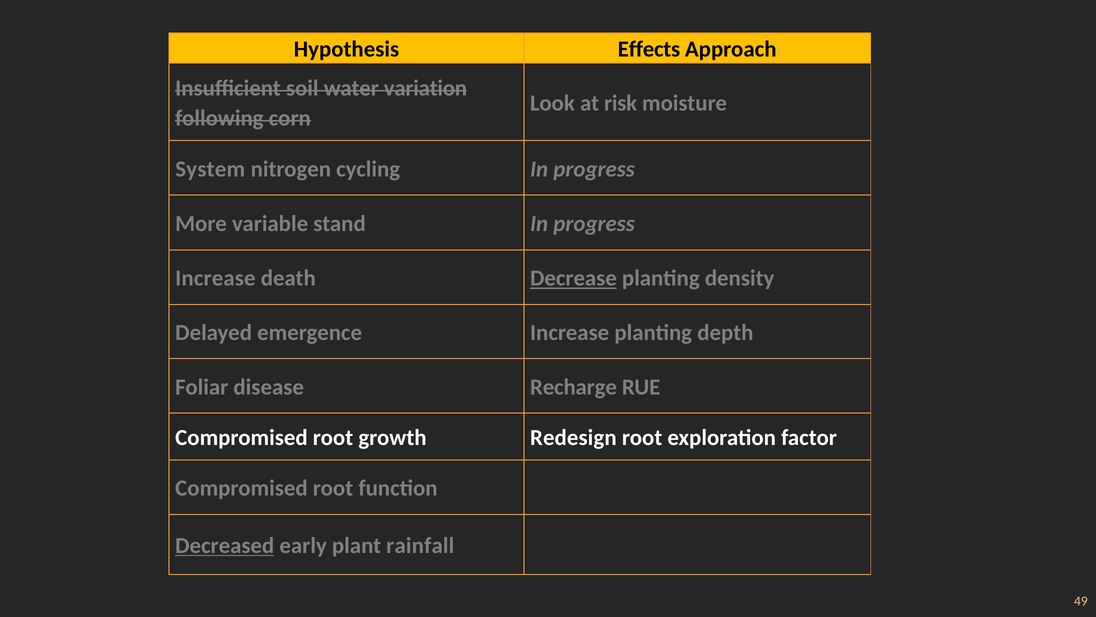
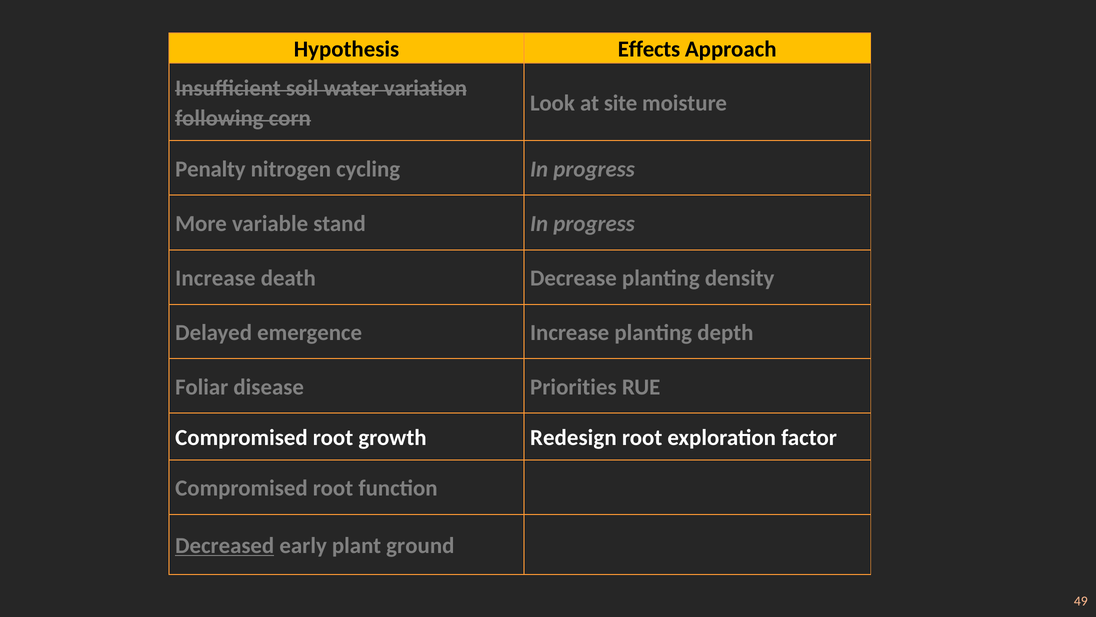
risk: risk -> site (621, 103)
System: System -> Penalty (210, 169)
Decrease underline: present -> none (573, 278)
Recharge: Recharge -> Priorities (573, 387)
rainfall: rainfall -> ground (420, 545)
